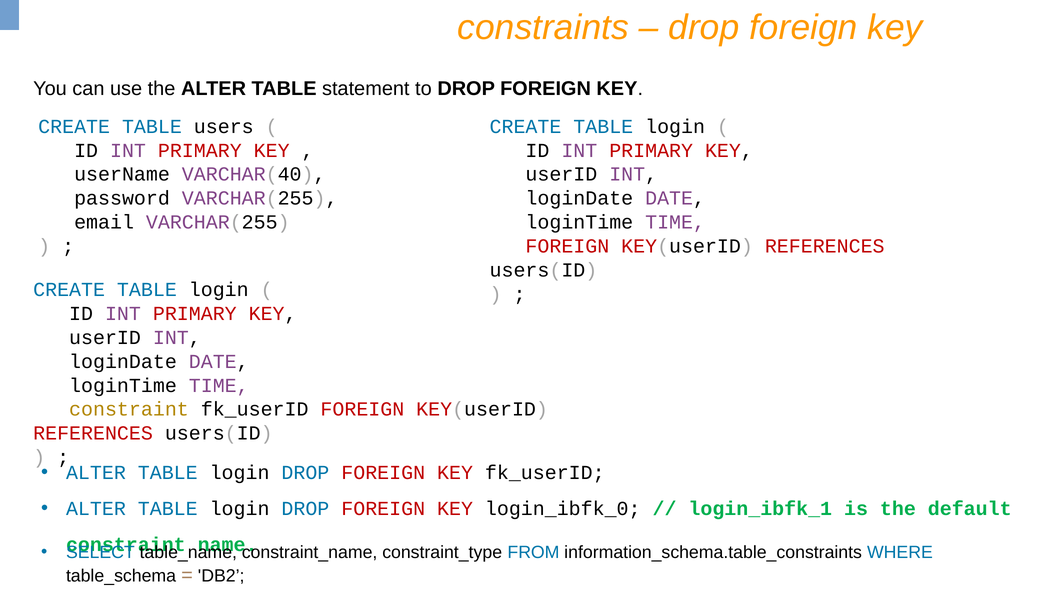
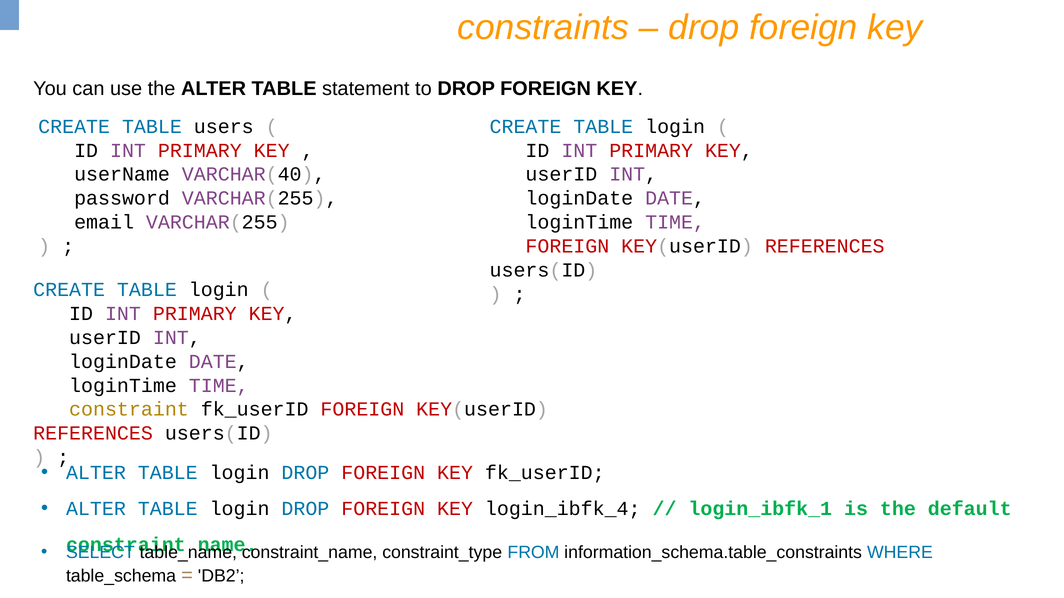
login_ibfk_0: login_ibfk_0 -> login_ibfk_4 (563, 509)
